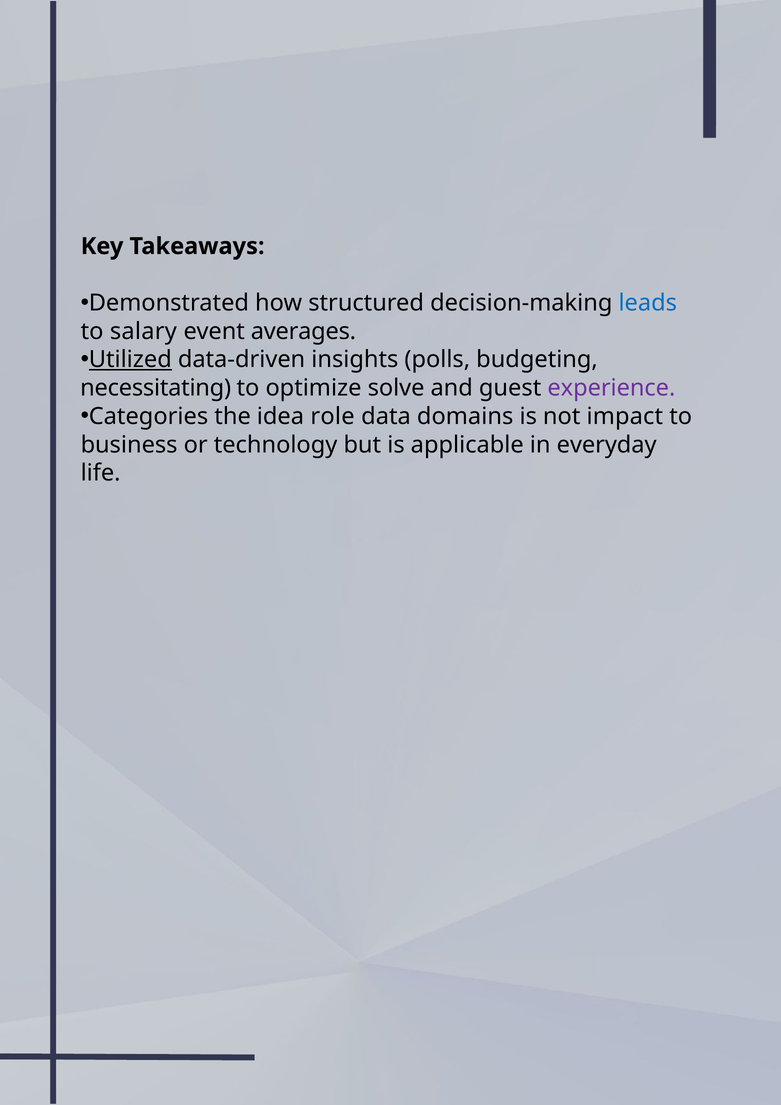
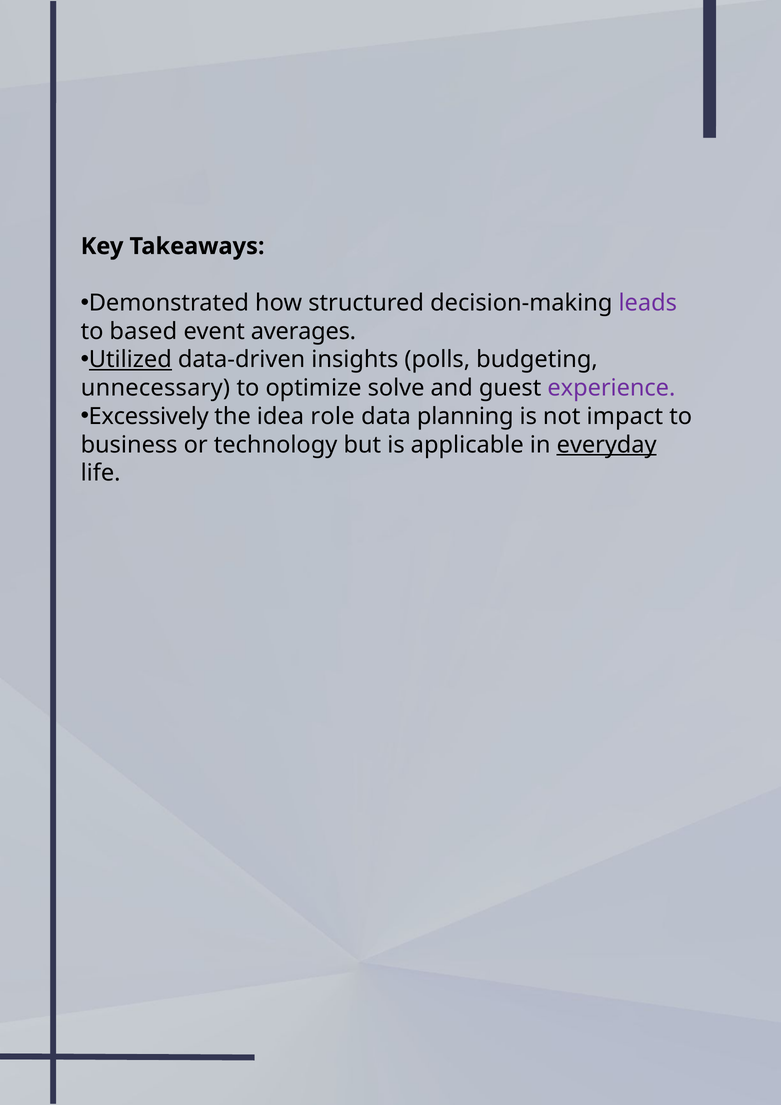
leads colour: blue -> purple (648, 303)
salary: salary -> based (143, 331)
necessitating: necessitating -> unnecessary (155, 388)
Categories: Categories -> Excessively (149, 416)
domains: domains -> planning (465, 416)
everyday underline: none -> present (607, 445)
